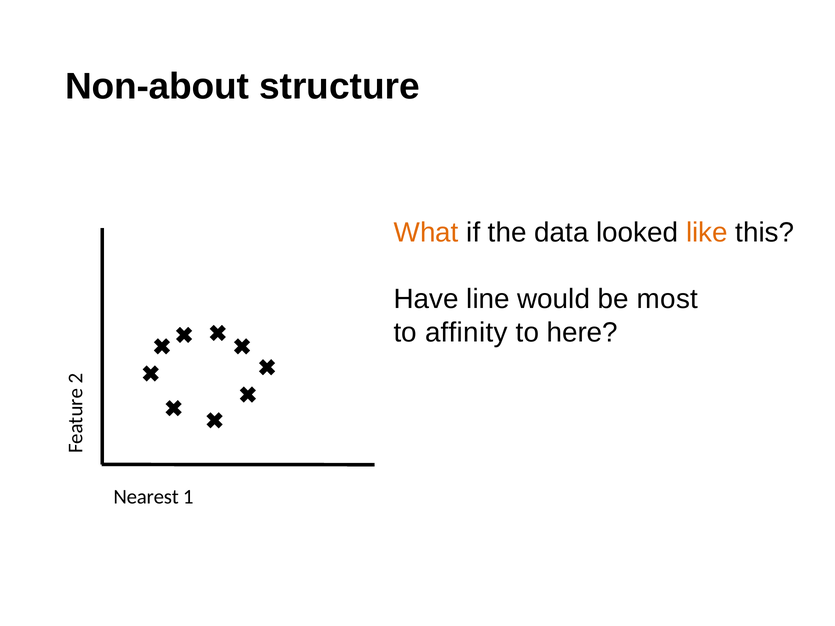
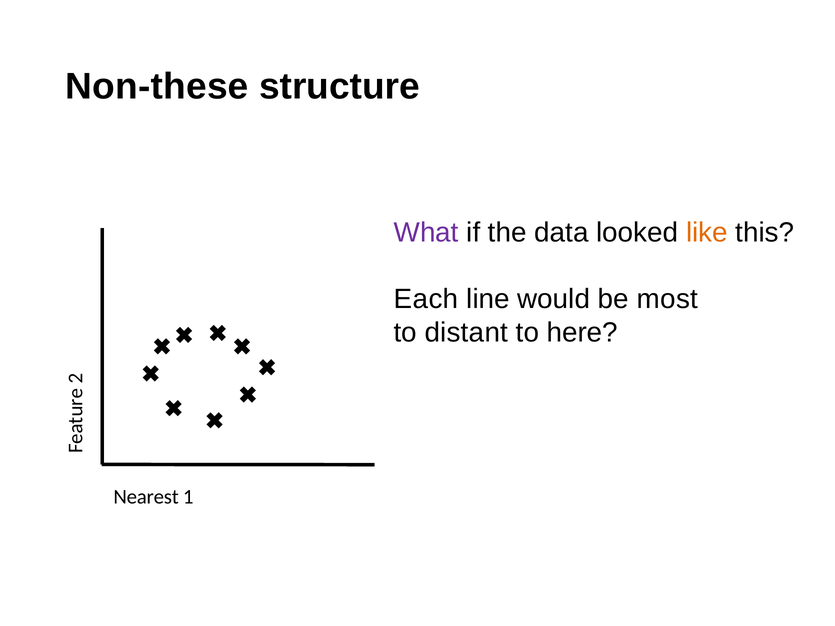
Non-about: Non-about -> Non-these (157, 86)
What colour: orange -> purple (426, 233)
Have: Have -> Each (426, 299)
affinity: affinity -> distant (466, 333)
